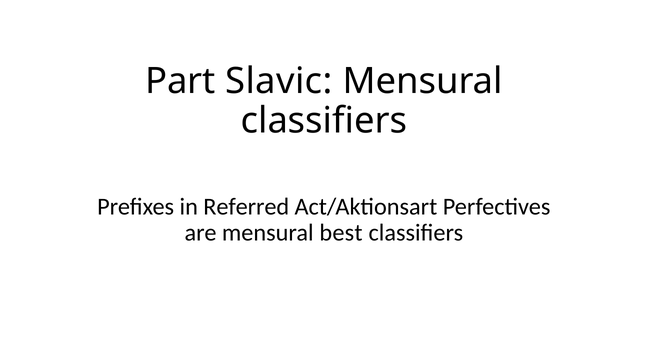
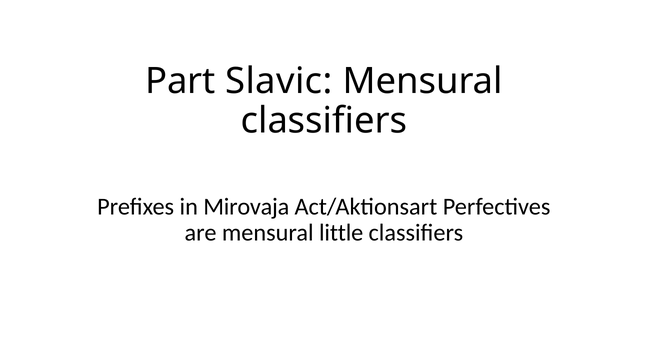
Referred: Referred -> Mirovaja (246, 207)
best: best -> little (341, 233)
